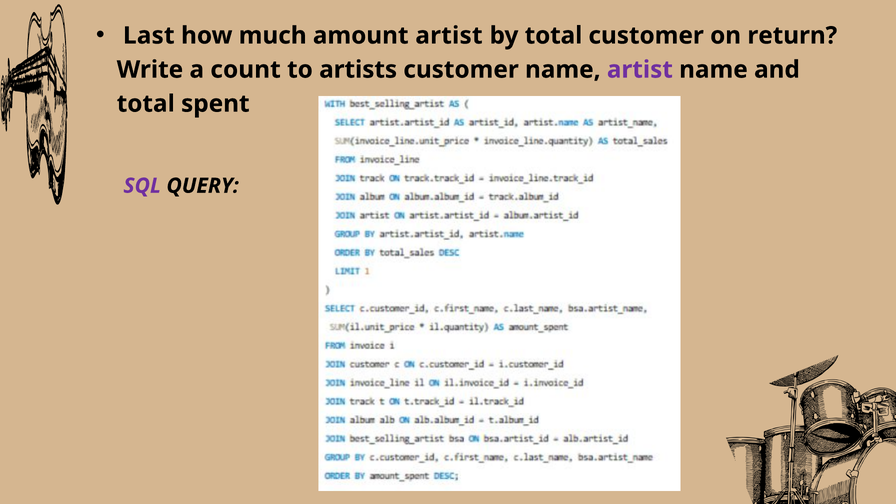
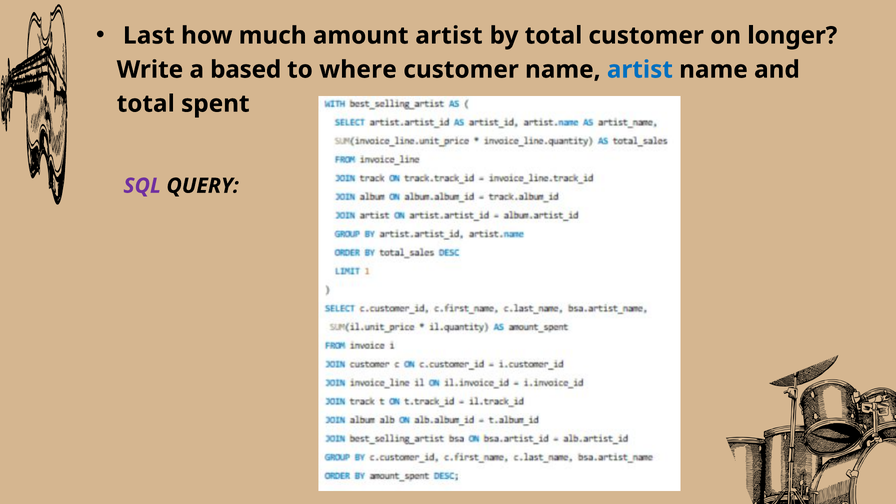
return: return -> longer (792, 36)
count: count -> based (246, 70)
artists: artists -> where (358, 70)
artist colour: purple -> blue (640, 70)
